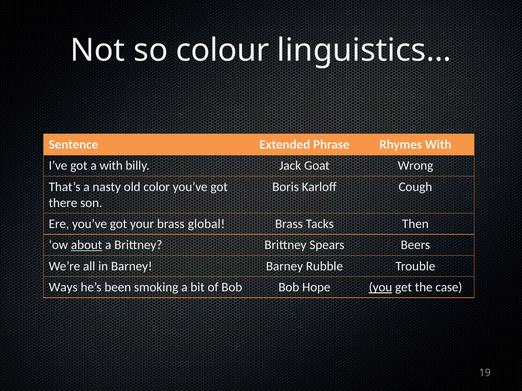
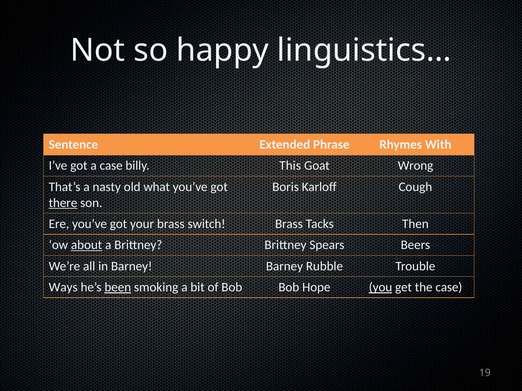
colour: colour -> happy (223, 51)
a with: with -> case (111, 166)
Jack: Jack -> This (290, 166)
color: color -> what (157, 187)
there underline: none -> present (63, 203)
global: global -> switch (207, 224)
been underline: none -> present (118, 288)
